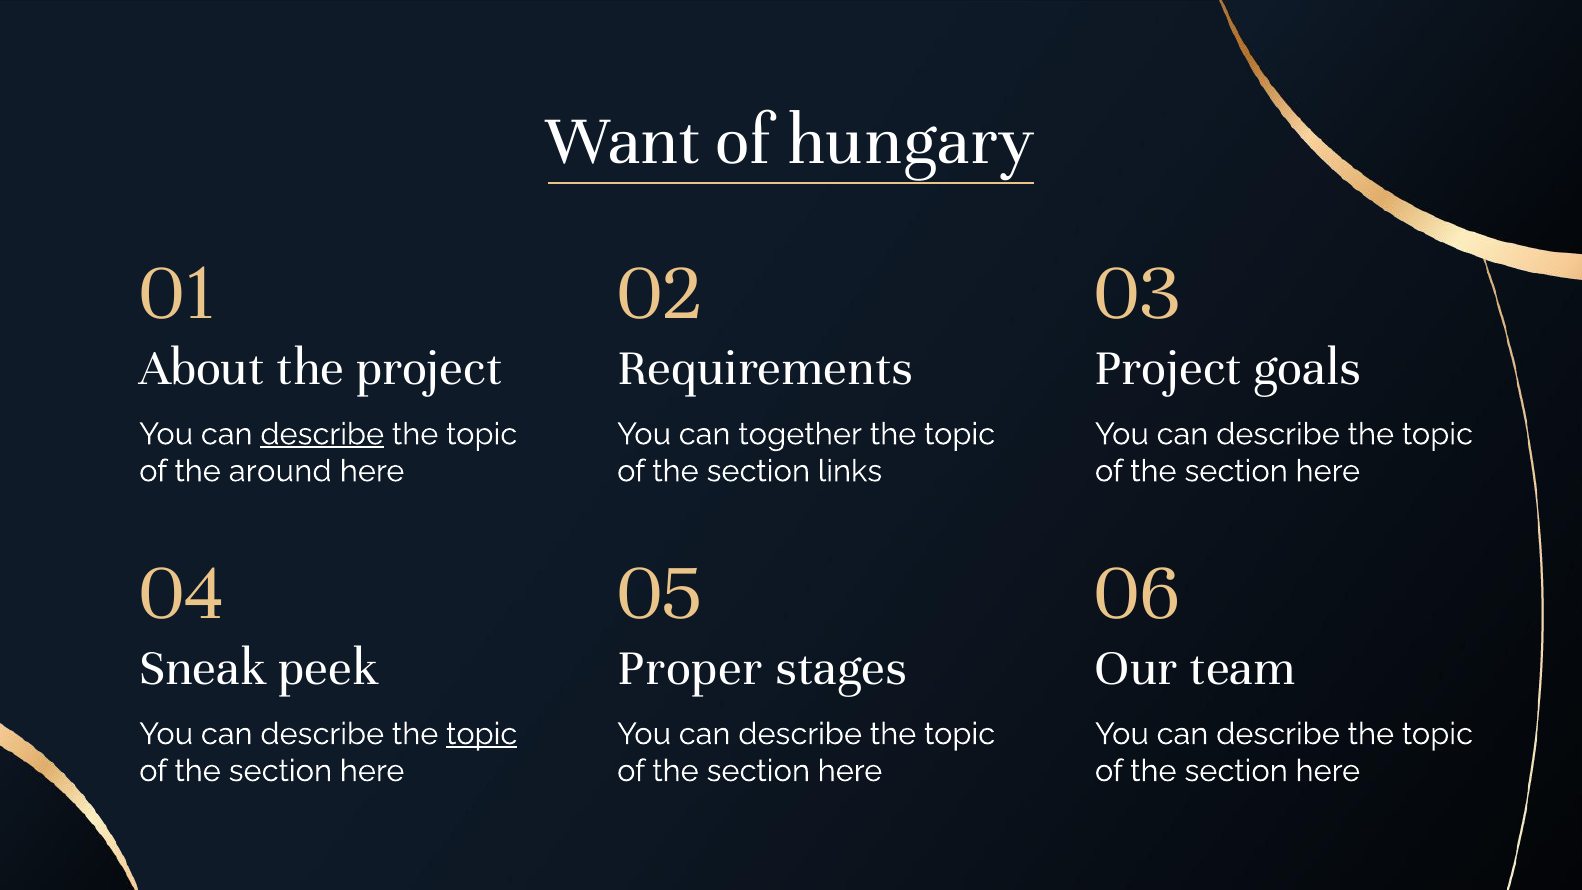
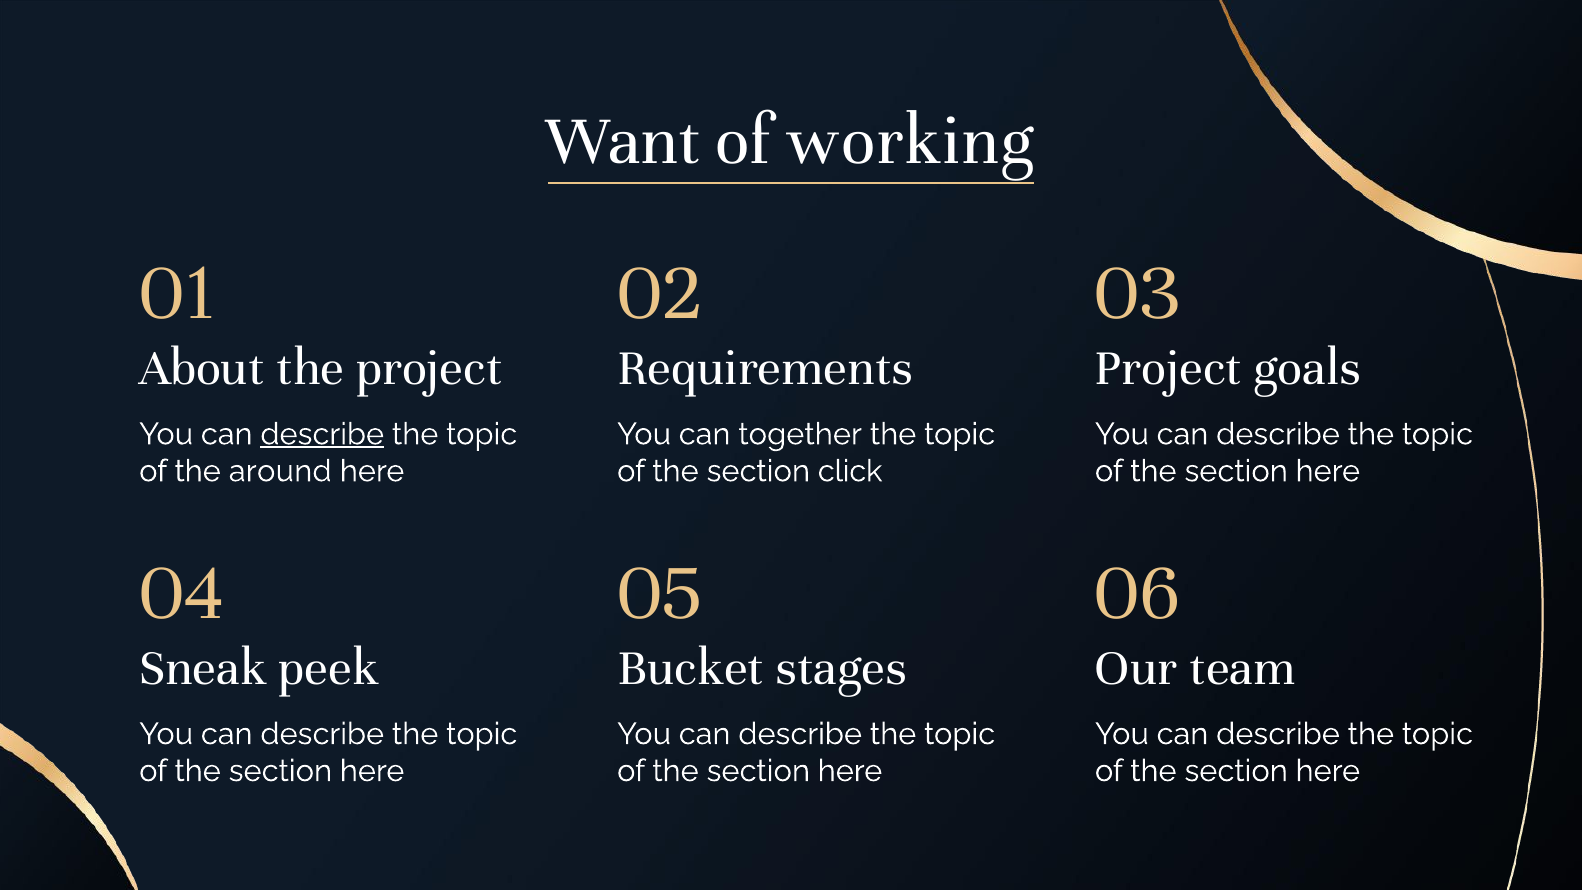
hungary: hungary -> working (911, 140)
links: links -> click (850, 471)
Proper: Proper -> Bucket (691, 667)
topic underline: present -> none (482, 734)
